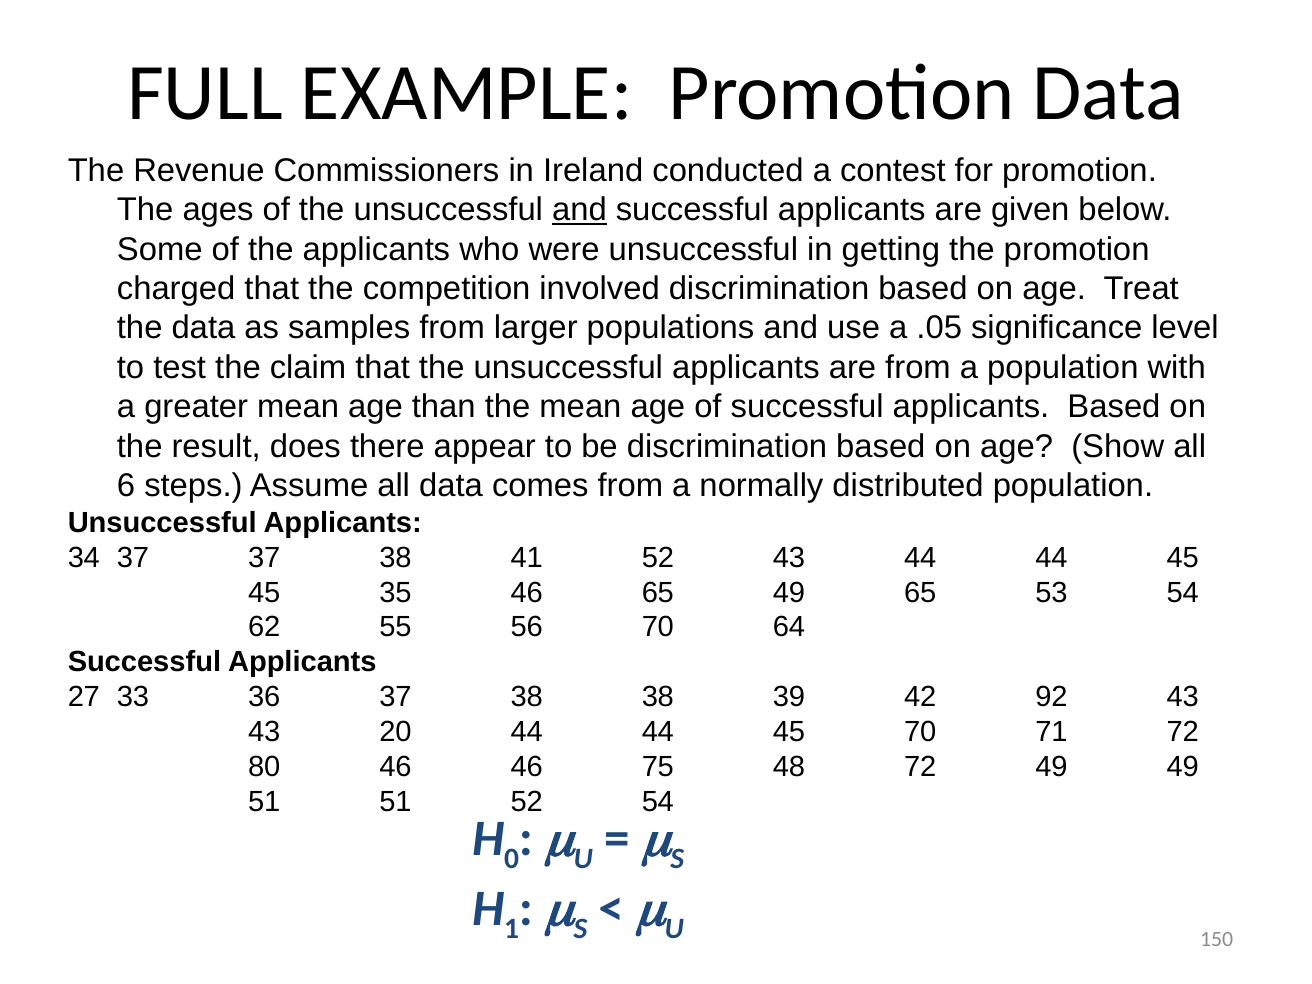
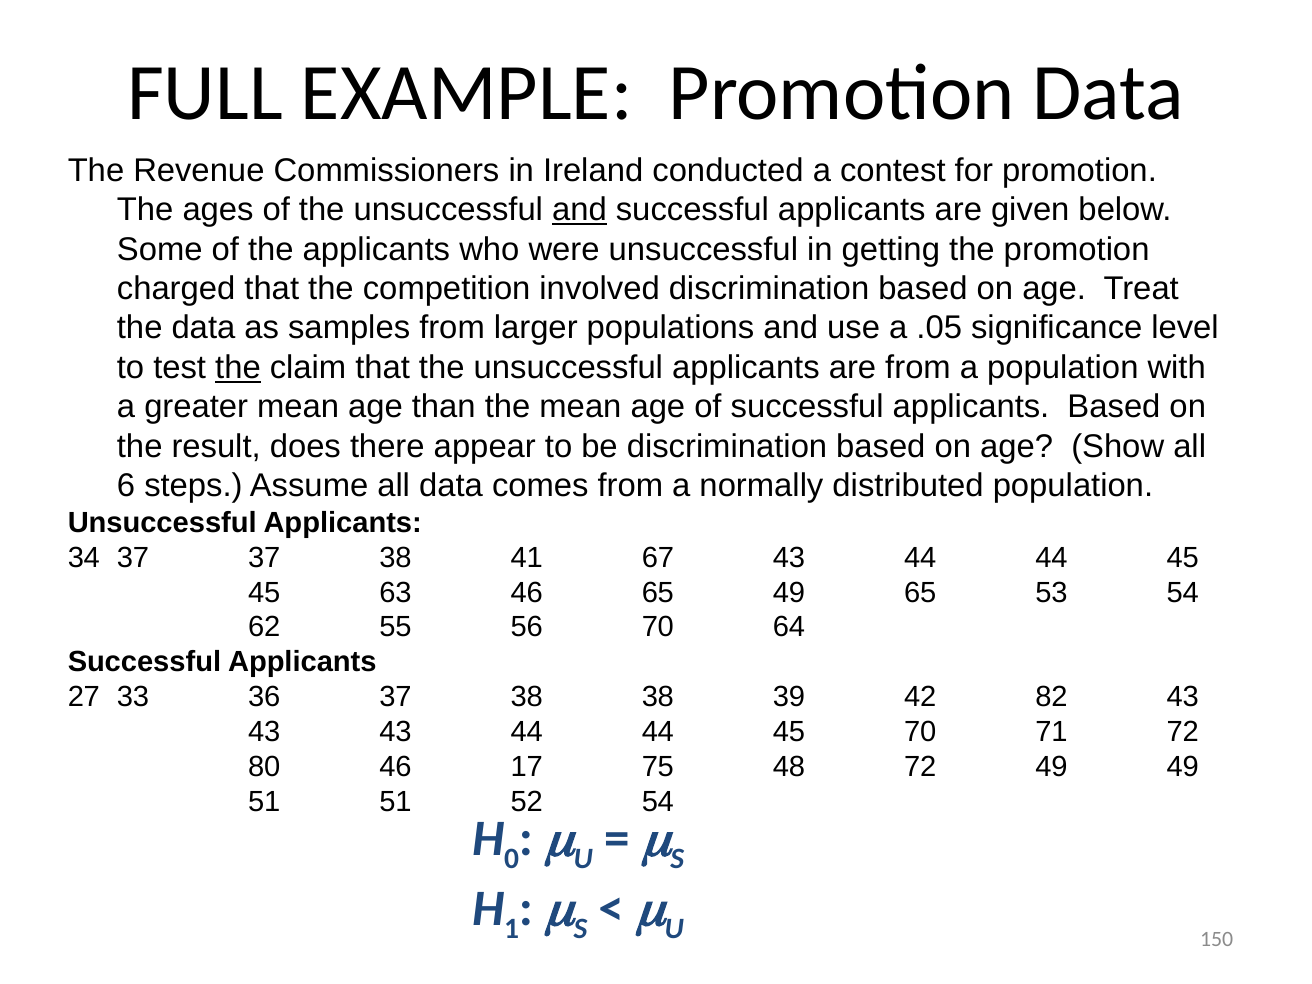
the underline: none -> present (238, 367)
41 52: 52 -> 67 (658, 557)
35: 35 -> 63 (396, 592)
92: 92 -> 82 (1052, 697)
20: 20 -> 43 (396, 732)
46 46: 46 -> 17 (527, 767)
